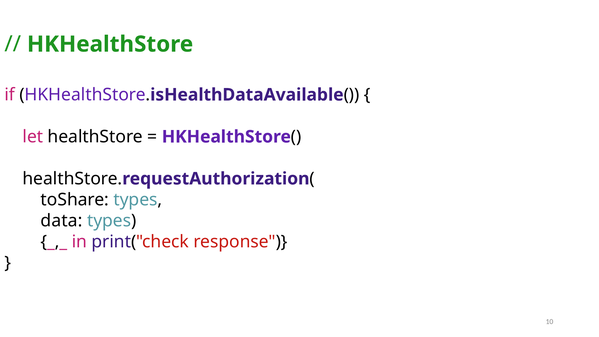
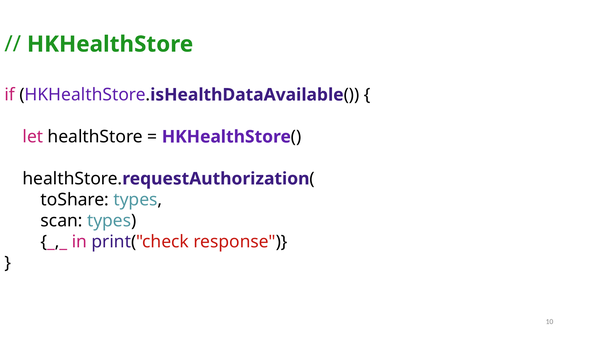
data: data -> scan (62, 221)
